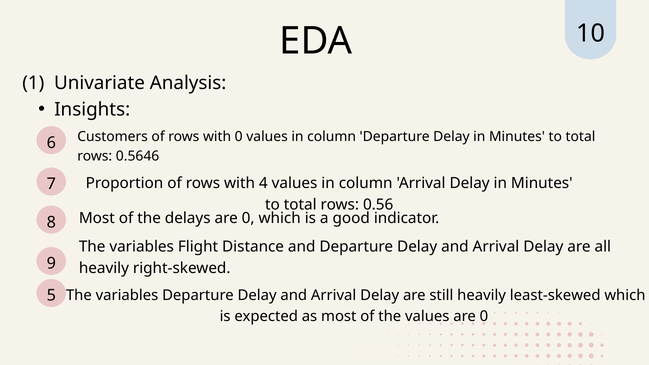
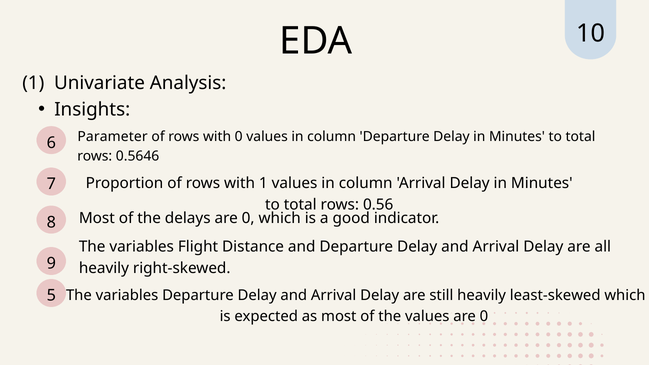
Customers: Customers -> Parameter (113, 137)
with 4: 4 -> 1 (263, 183)
